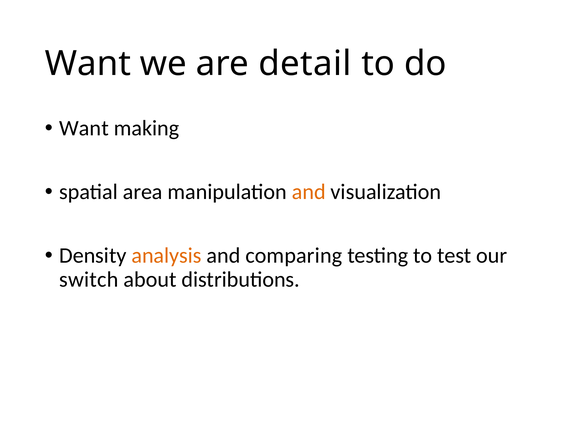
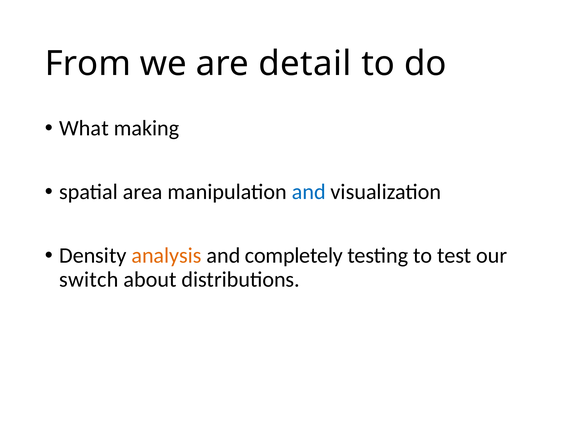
Want: Want -> From (88, 64)
Want: Want -> What (84, 128)
and colour: orange -> blue (309, 192)
comparing: comparing -> completely (294, 256)
